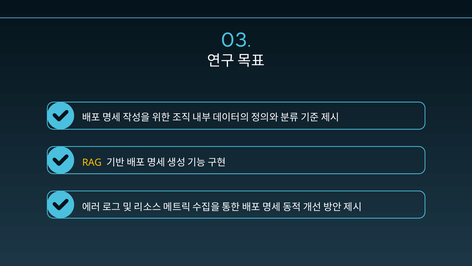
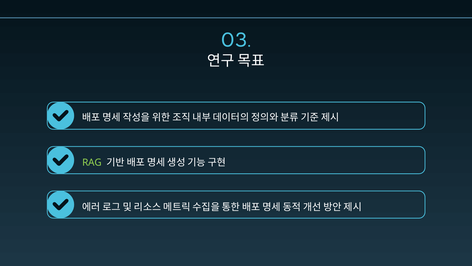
RAG colour: yellow -> light green (92, 162)
